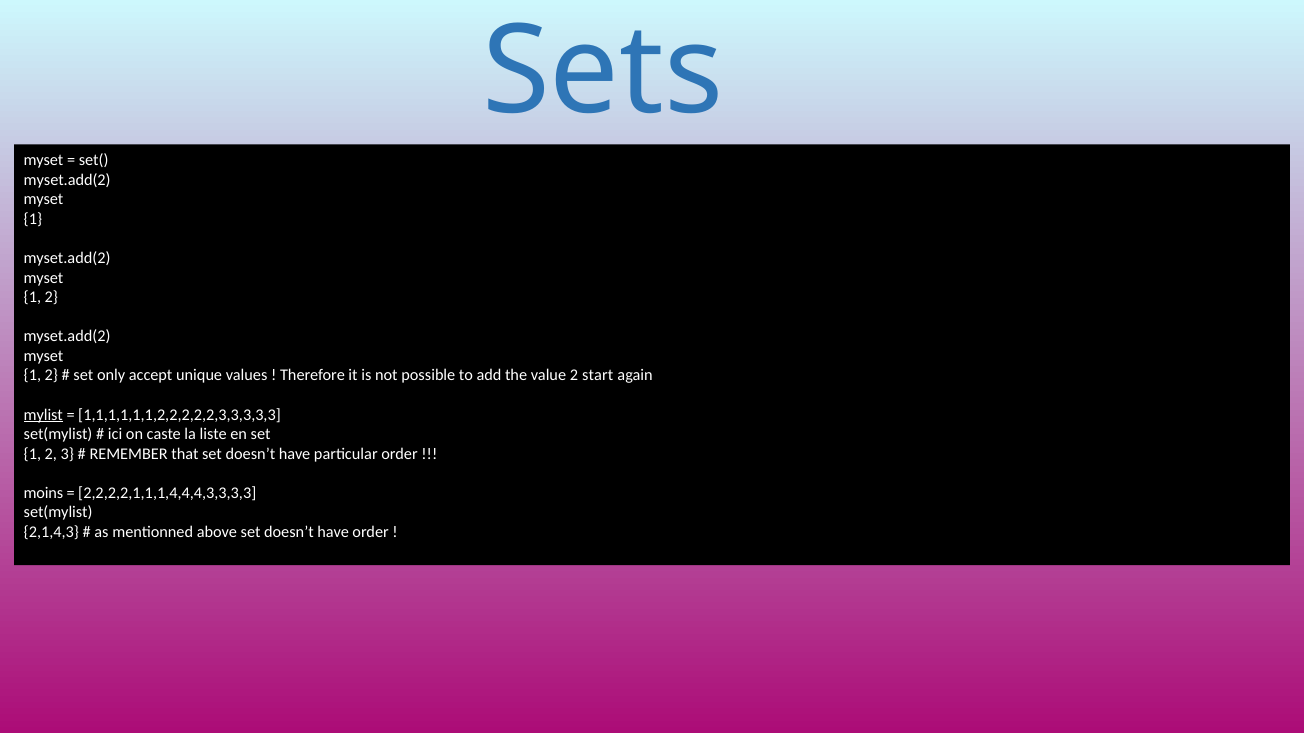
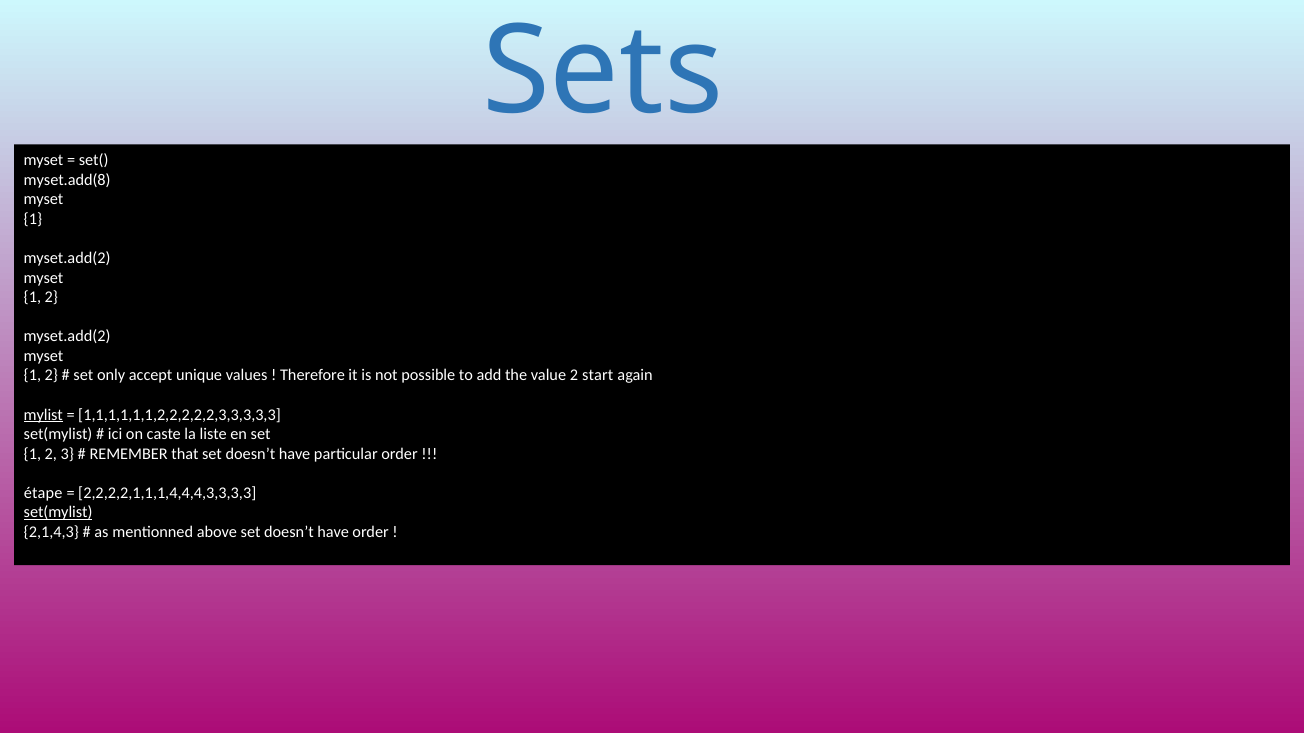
myset.add(2: myset.add(2 -> myset.add(8 (67, 180)
moins: moins -> étape (43, 493)
set(mylist underline: none -> present (58, 512)
